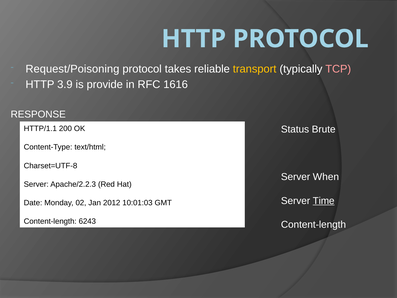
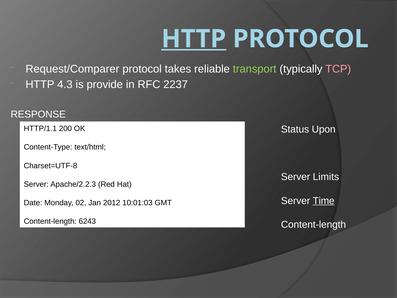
HTTP underline: none -> present (194, 39)
Request/Poisoning: Request/Poisoning -> Request/Comparer (72, 69)
transport colour: yellow -> light green (255, 69)
3.9: 3.9 -> 4.3 (65, 84)
1616: 1616 -> 2237 (176, 84)
Brute: Brute -> Upon (324, 129)
When: When -> Limits (326, 177)
